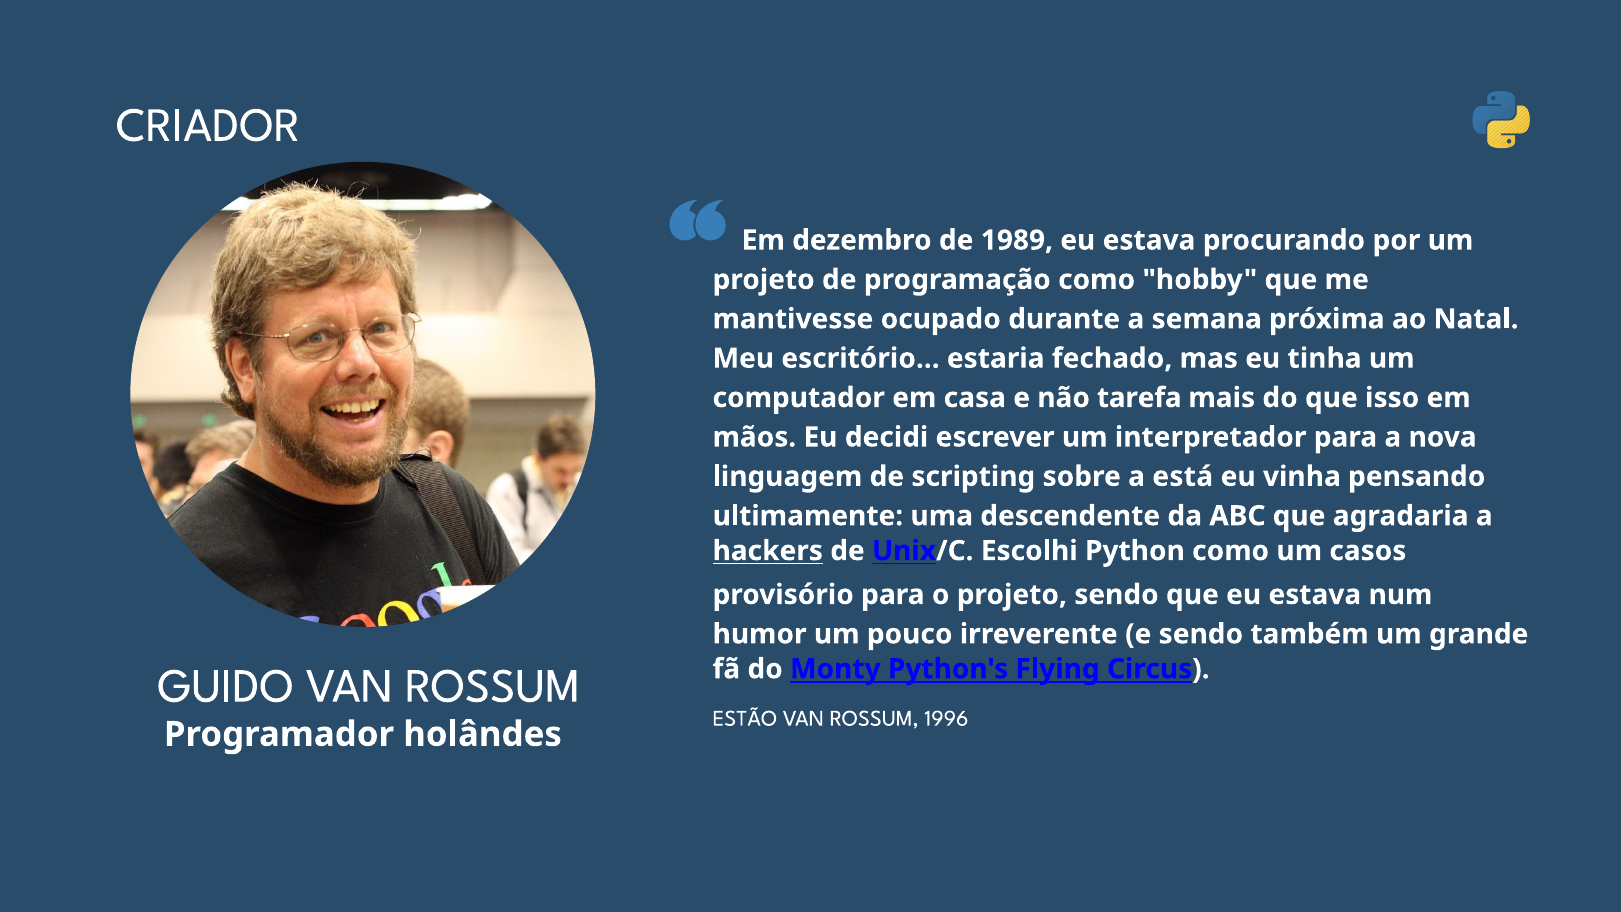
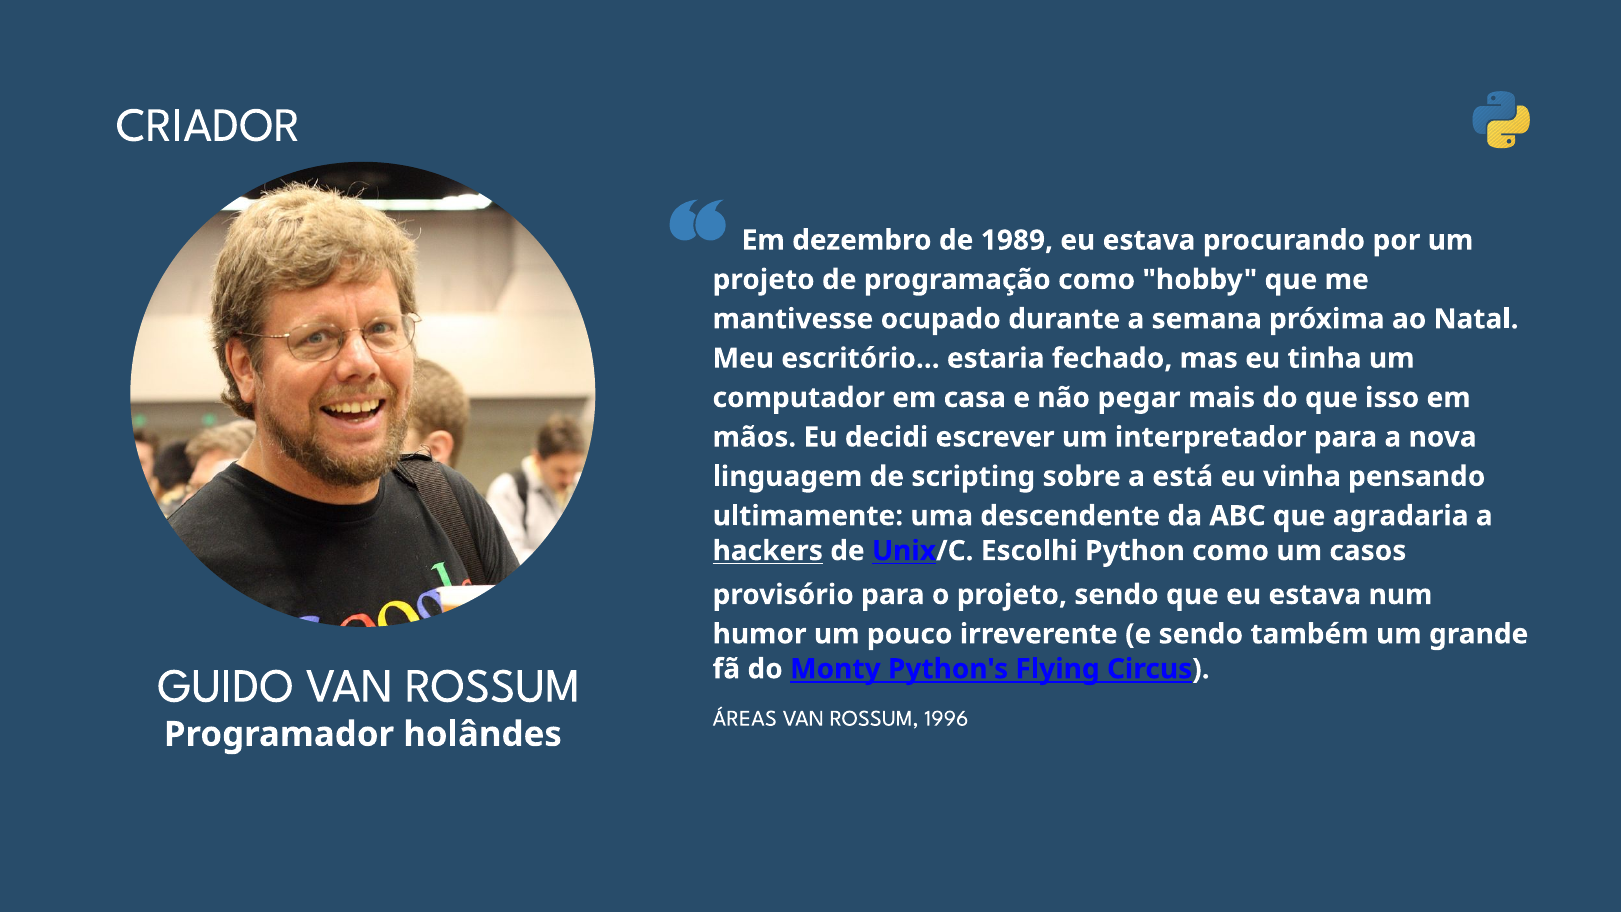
tarefa: tarefa -> pegar (1139, 398)
ESTÃO: ESTÃO -> ÁREAS (745, 718)
